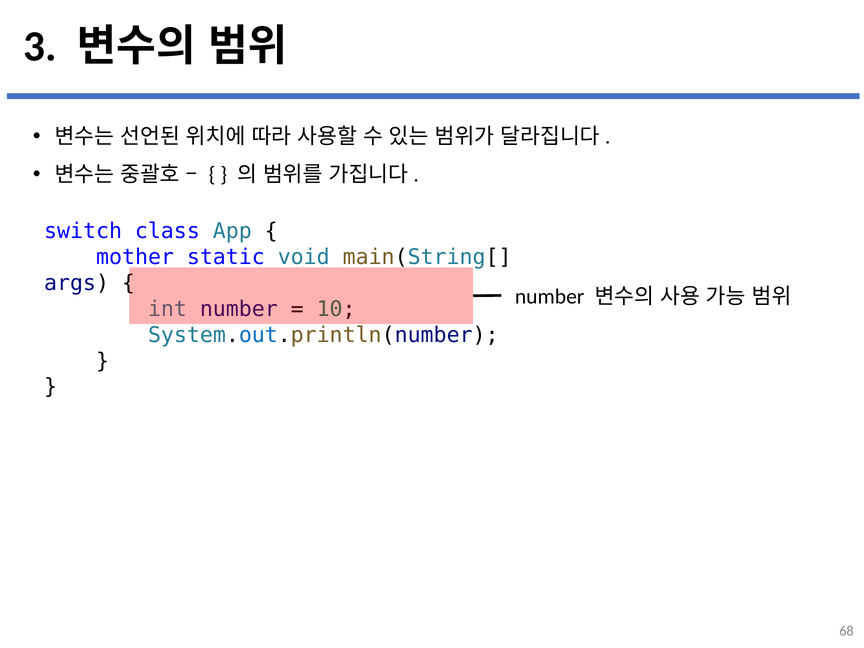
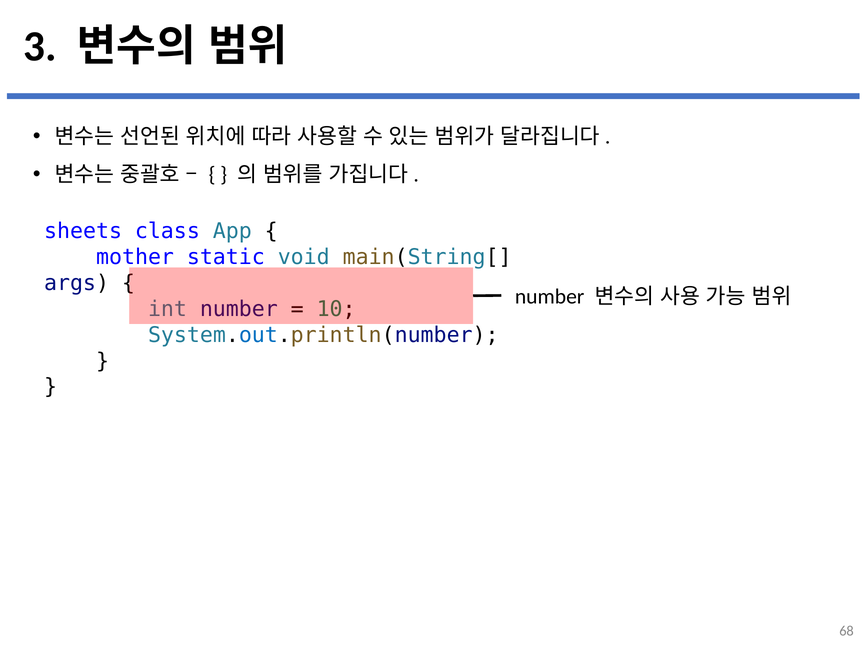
switch: switch -> sheets (83, 231)
